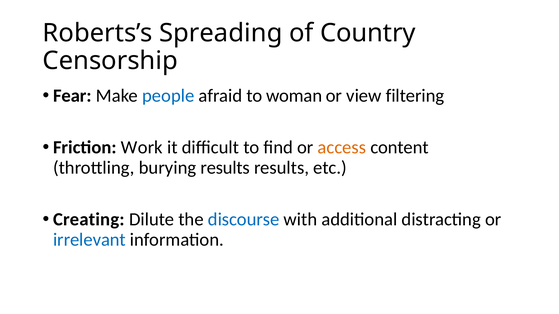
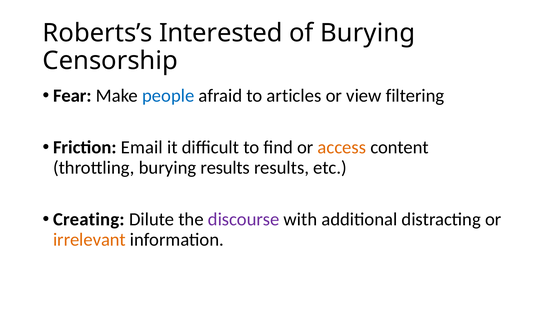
Spreading: Spreading -> Interested (221, 33)
of Country: Country -> Burying (368, 33)
woman: woman -> articles (294, 96)
Work: Work -> Email (142, 148)
discourse colour: blue -> purple (244, 220)
irrelevant colour: blue -> orange (89, 240)
